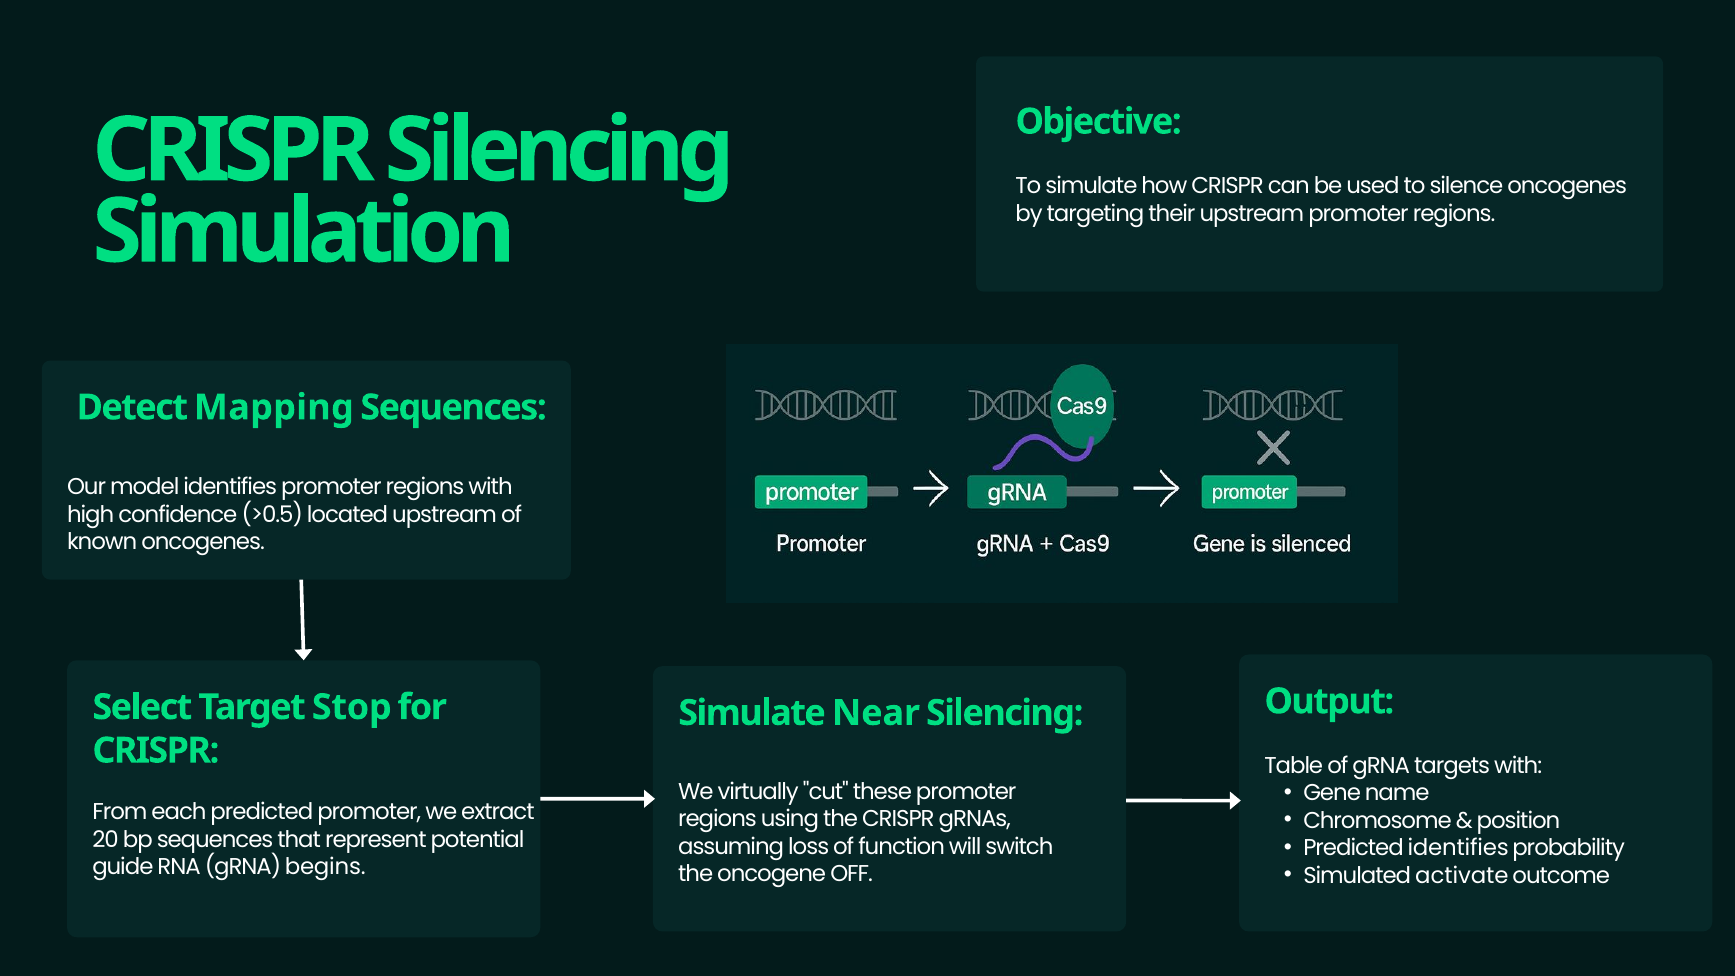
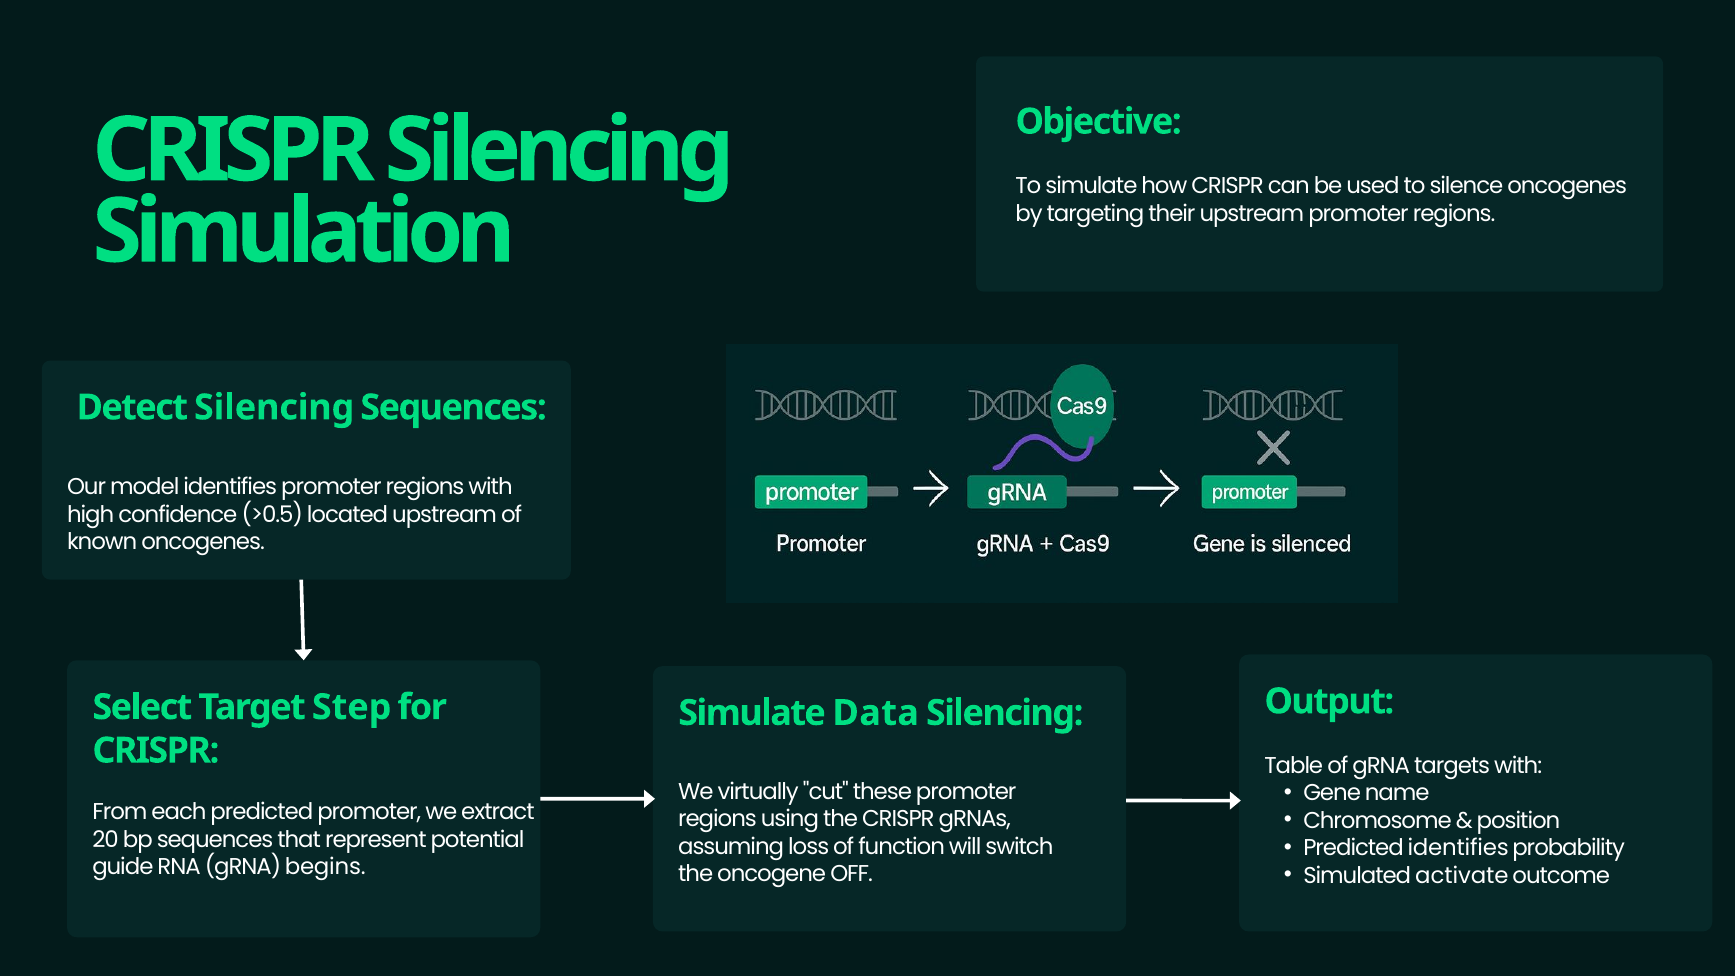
Detect Mapping: Mapping -> Silencing (274, 407)
Stop: Stop -> Step (352, 707)
Near: Near -> Data (876, 713)
